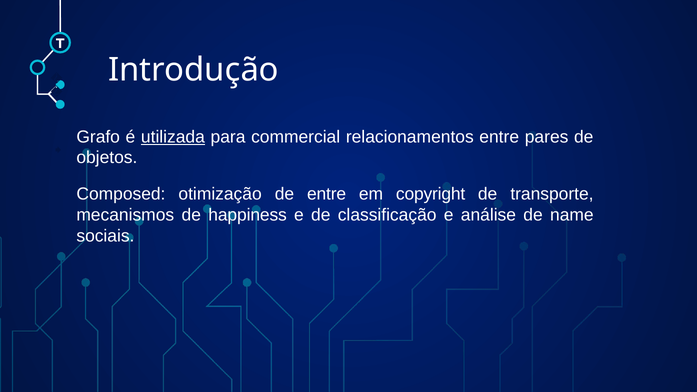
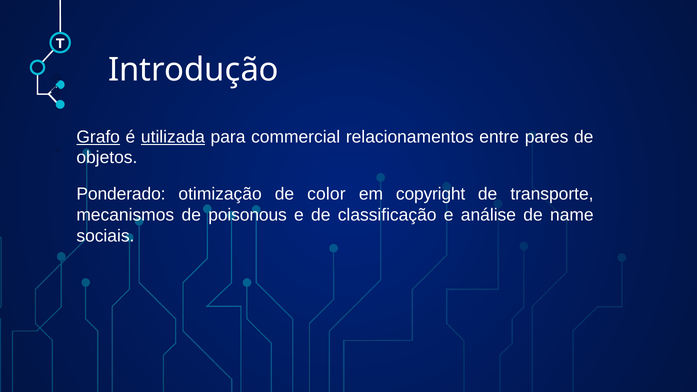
Grafo underline: none -> present (98, 137)
Composed: Composed -> Ponderado (121, 194)
de entre: entre -> color (326, 194)
happiness: happiness -> poisonous (248, 215)
